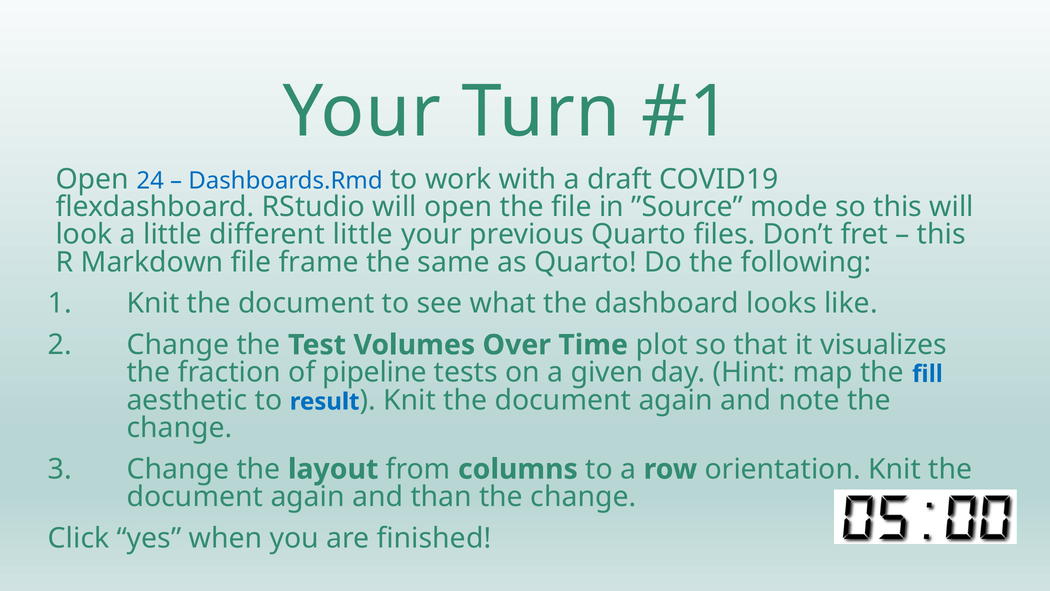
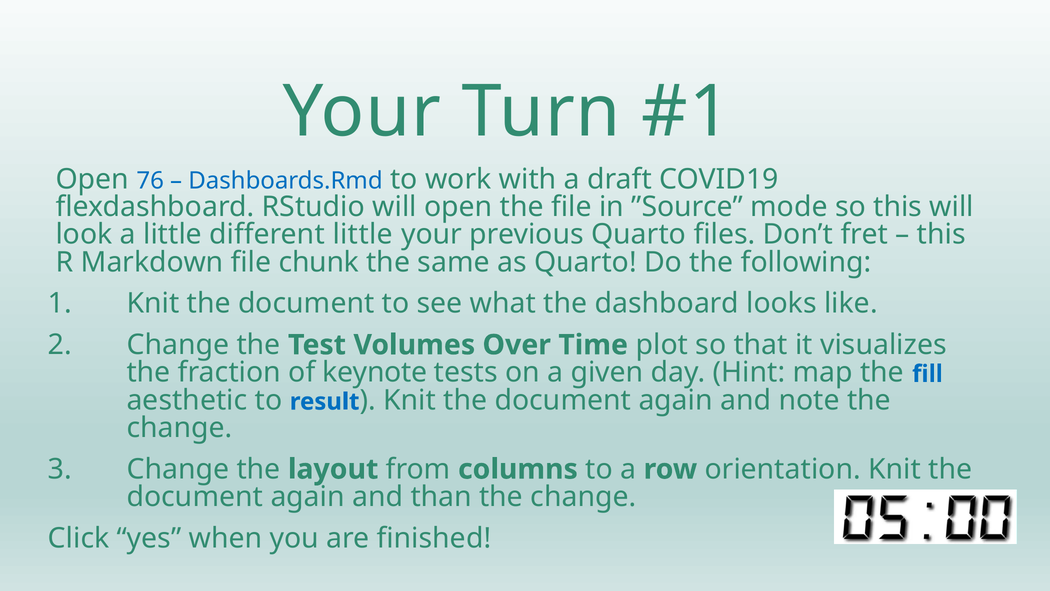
24: 24 -> 76 (150, 181)
frame: frame -> chunk (319, 262)
pipeline: pipeline -> keynote (375, 372)
